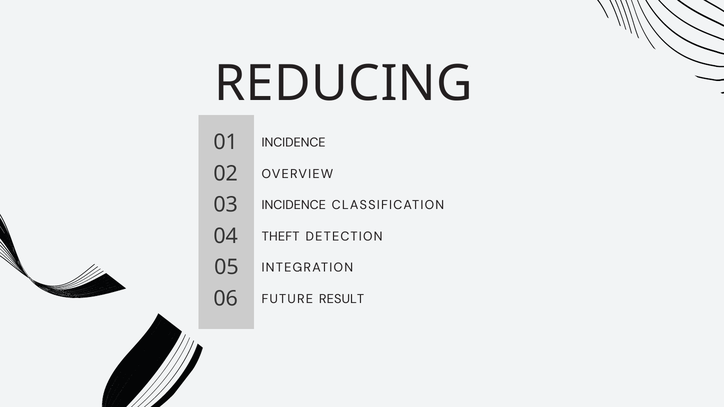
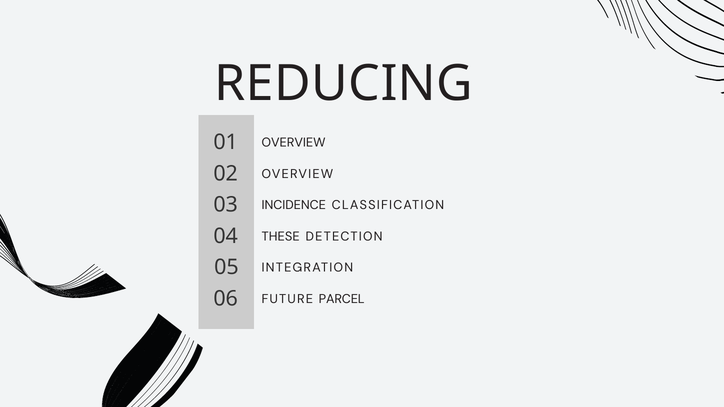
INCIDENCE: INCIDENCE -> OVERVIEW (294, 143)
THEFT: THEFT -> THESE (281, 237)
RESULT: RESULT -> PARCEL (342, 299)
